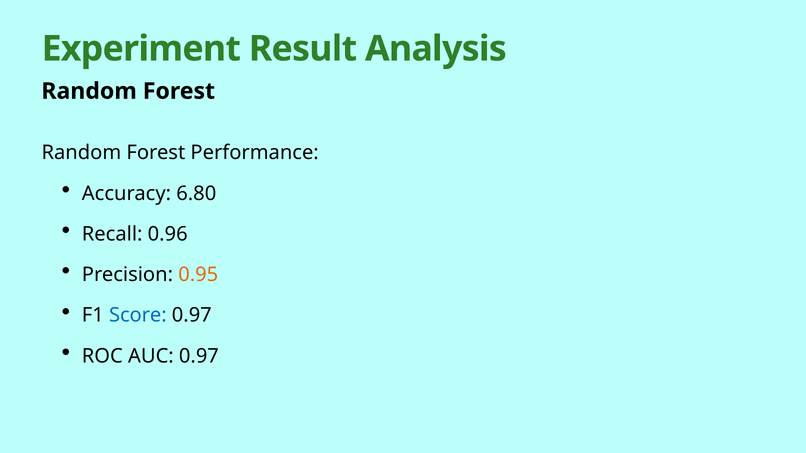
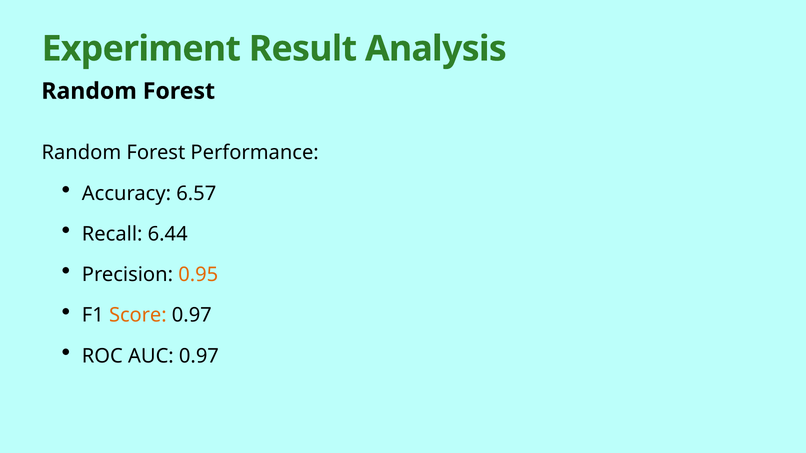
6.80: 6.80 -> 6.57 (196, 194)
0.96: 0.96 -> 6.44 (168, 234)
Score colour: blue -> orange (138, 316)
